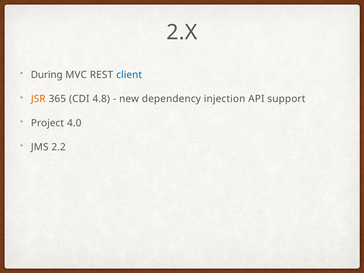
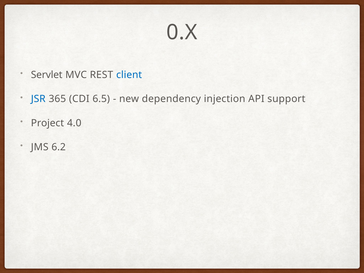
2.X: 2.X -> 0.X (182, 32)
During: During -> Servlet (47, 75)
JSR colour: orange -> blue (38, 99)
4.8: 4.8 -> 6.5 (101, 99)
2.2: 2.2 -> 6.2 (59, 147)
